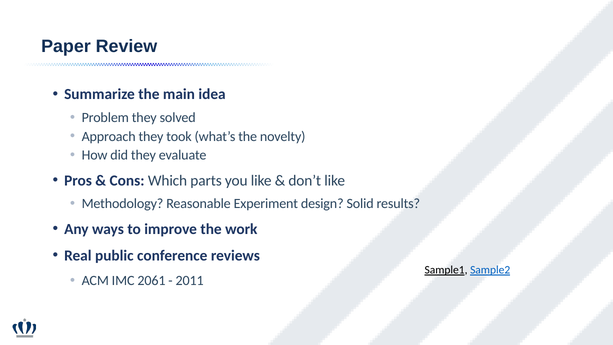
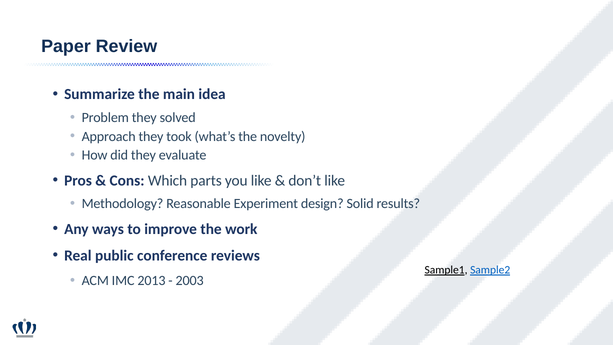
2061: 2061 -> 2013 (151, 280)
2011: 2011 -> 2003 (190, 280)
